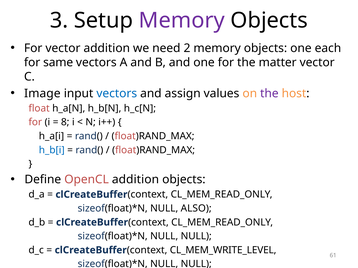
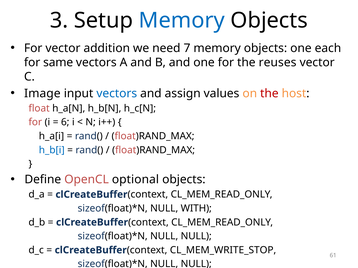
Memory colour: purple -> blue (182, 20)
2: 2 -> 7 (187, 48)
matter: matter -> reuses (278, 63)
the colour: purple -> red (269, 94)
8: 8 -> 6 (65, 122)
OpenCL addition: addition -> optional (135, 180)
ALSO: ALSO -> WITH (196, 209)
CL_MEM_WRITE_LEVEL: CL_MEM_WRITE_LEVEL -> CL_MEM_WRITE_STOP (223, 251)
